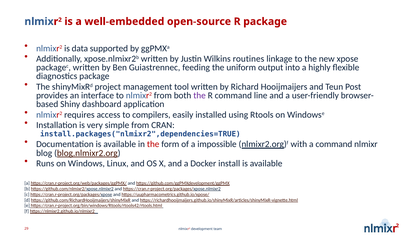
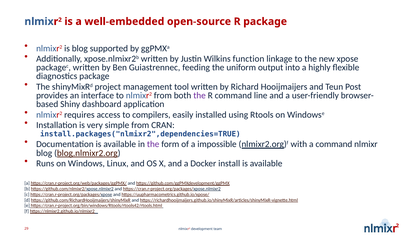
is data: data -> blog (80, 48)
routines: routines -> function (249, 59)
the colour: red -> purple (153, 144)
